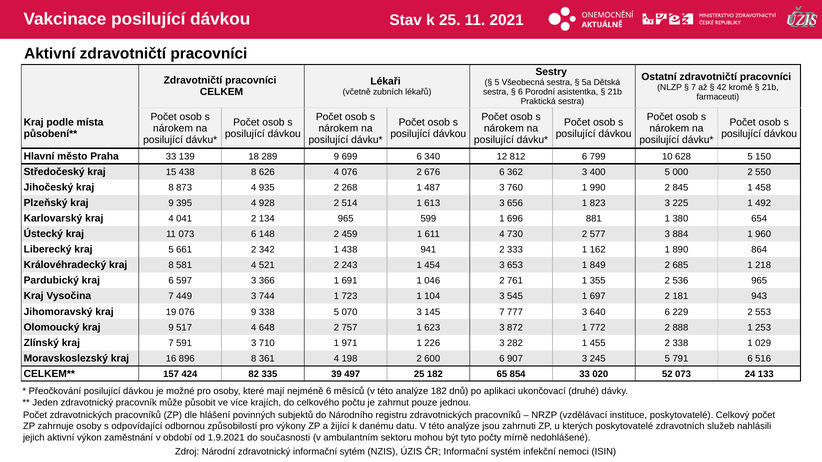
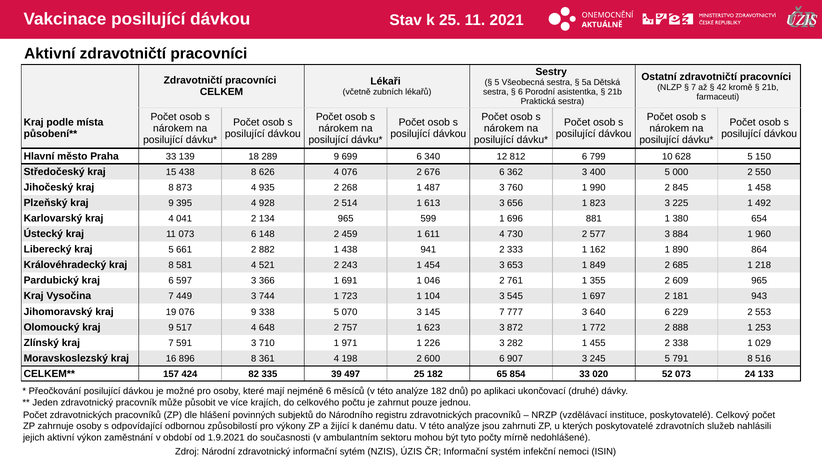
342: 342 -> 882 (267, 250)
536: 536 -> 609 (680, 281)
791 6: 6 -> 8 (750, 359)
